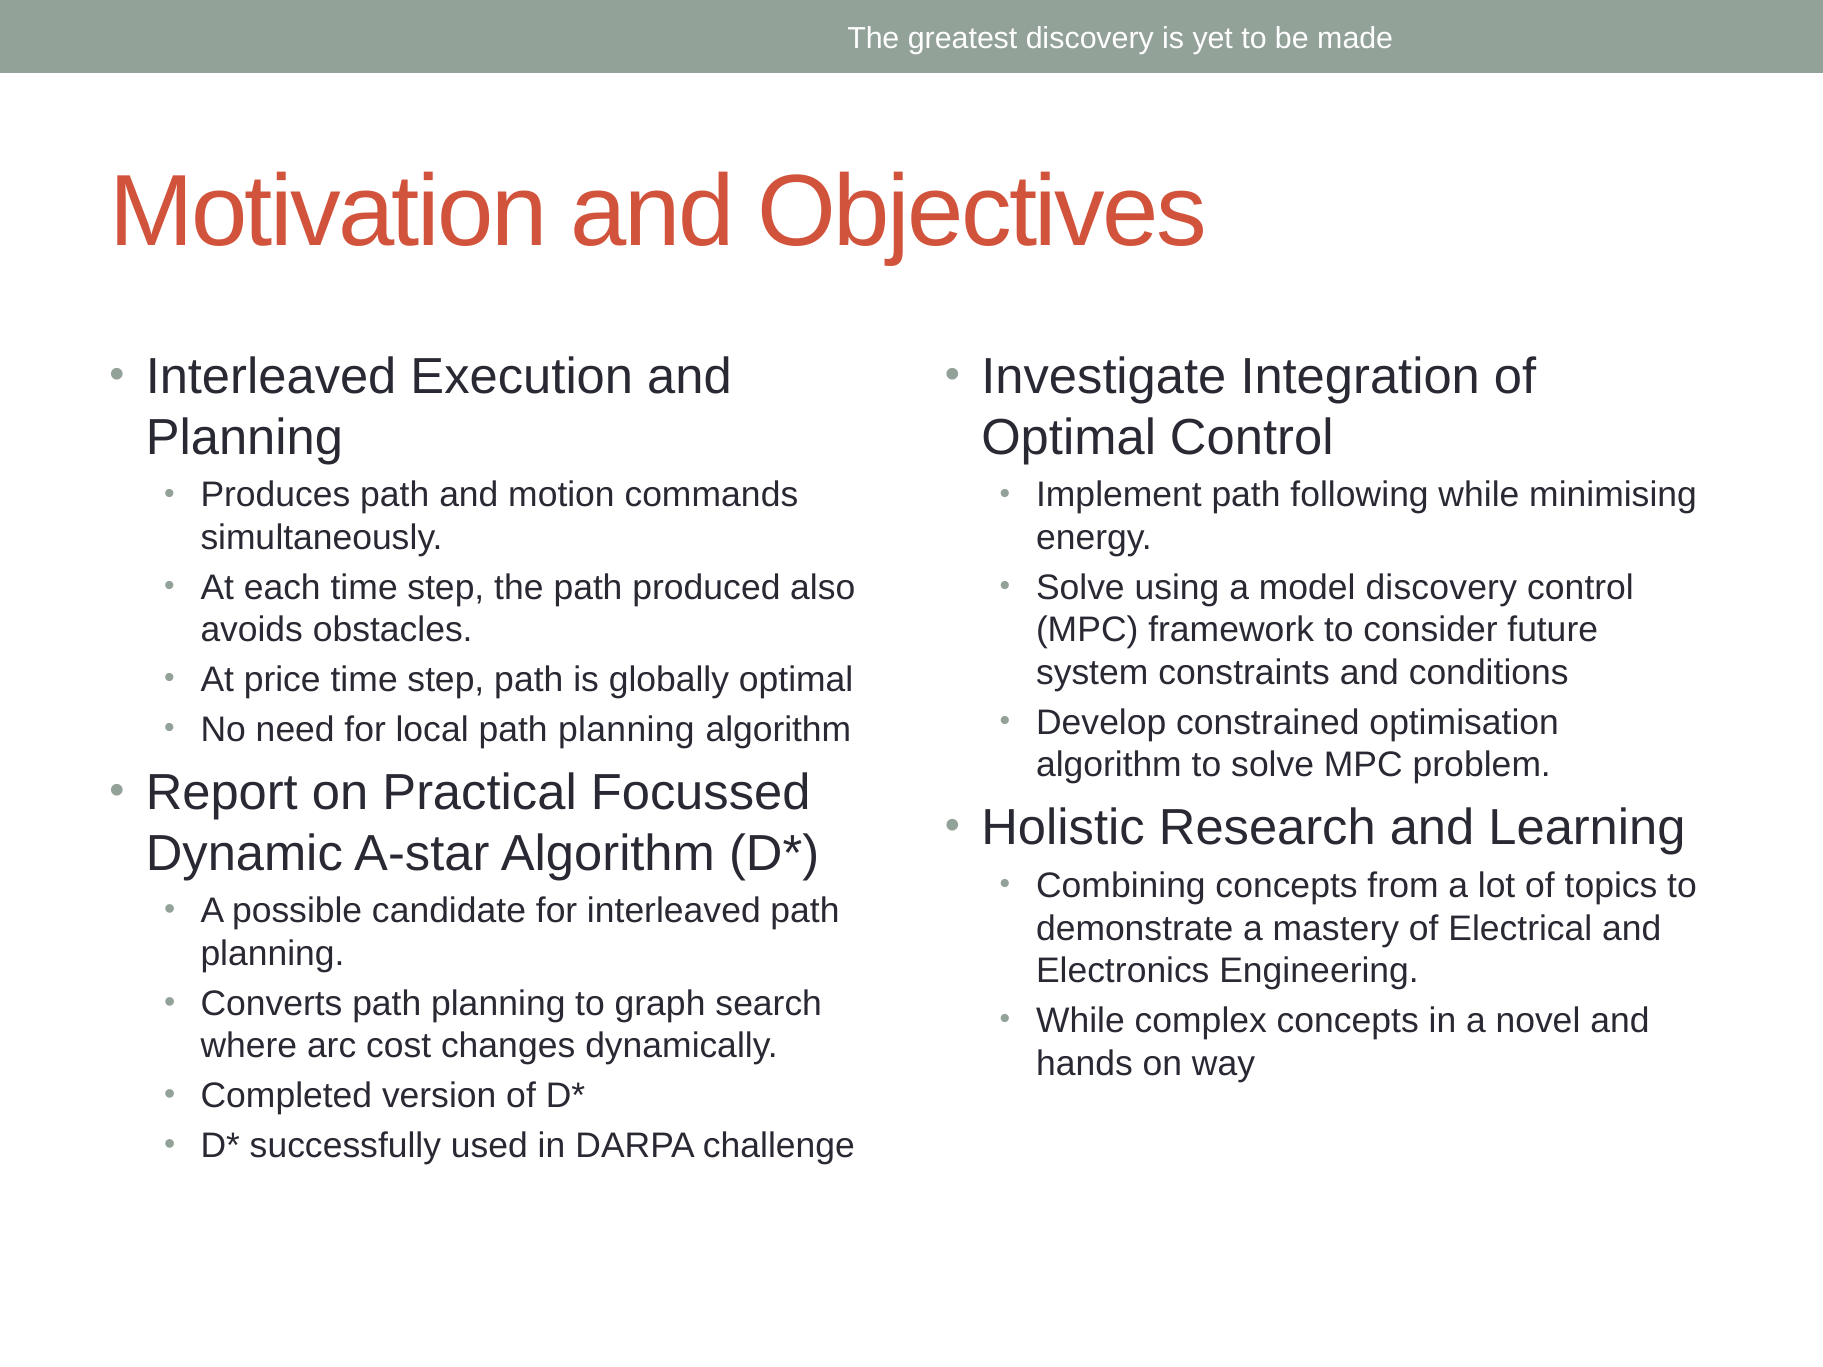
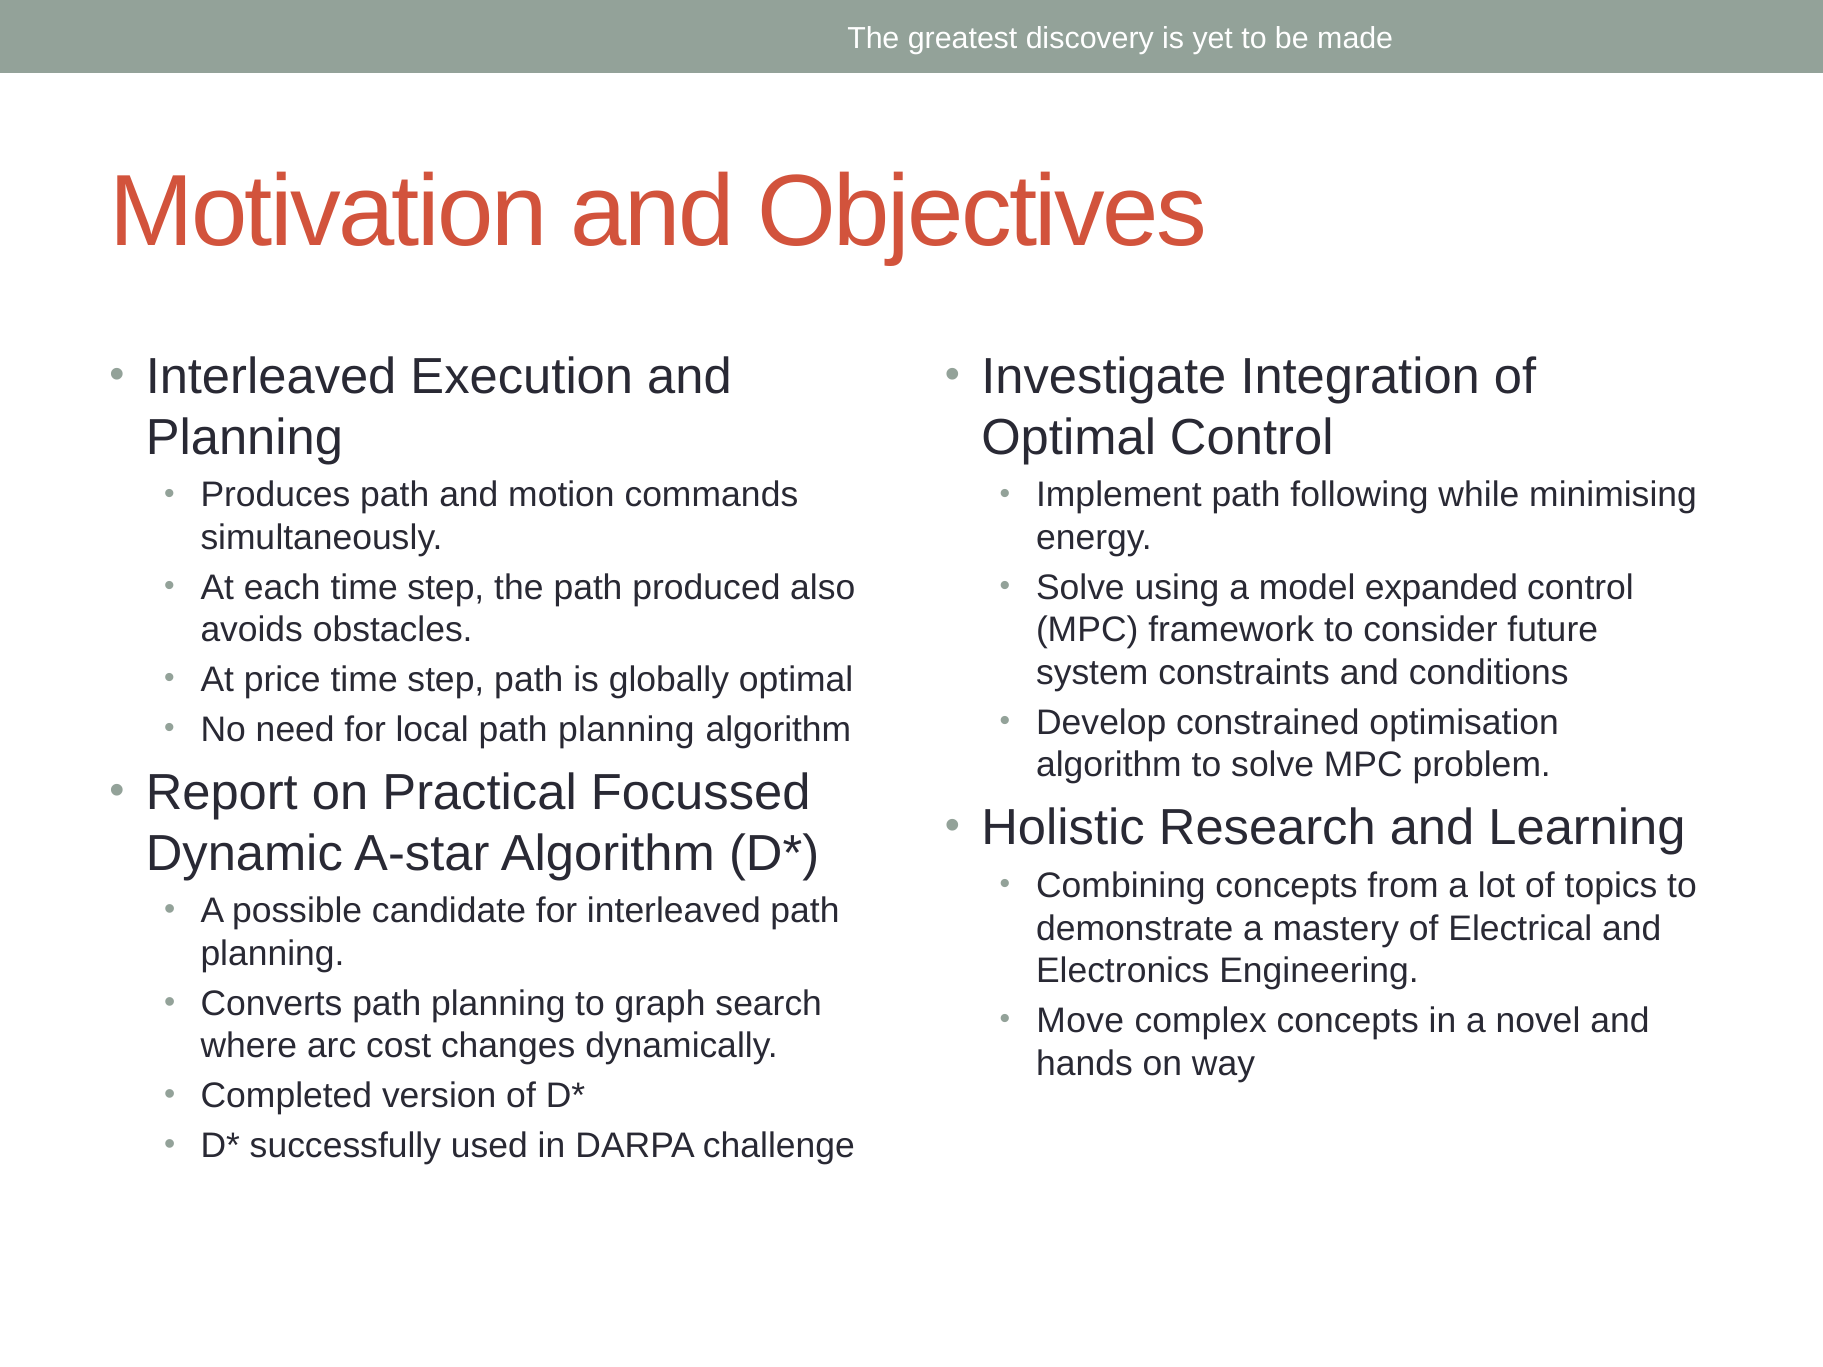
model discovery: discovery -> expanded (1442, 588)
While: While -> Move (1080, 1021)
